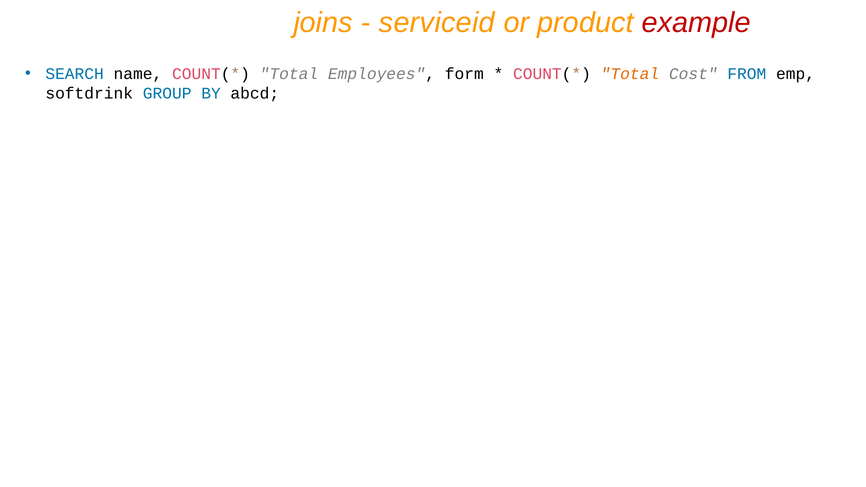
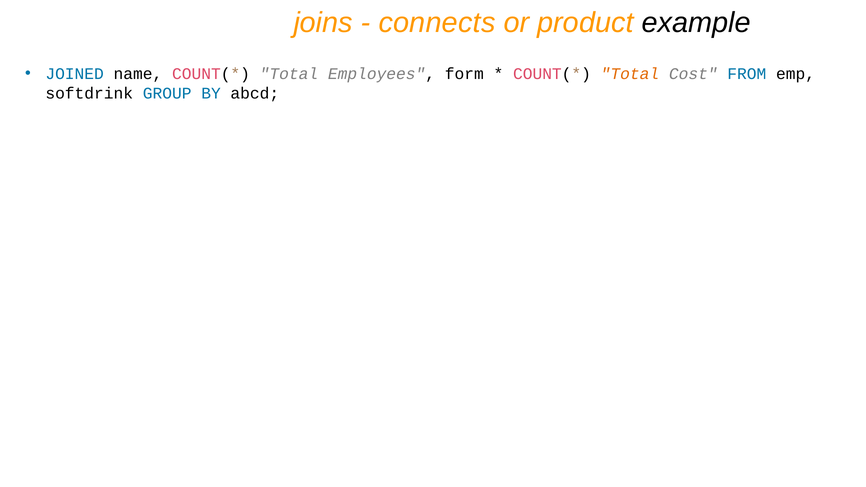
serviceid: serviceid -> connects (437, 23)
example colour: red -> black (696, 23)
SEARCH: SEARCH -> JOINED (75, 74)
